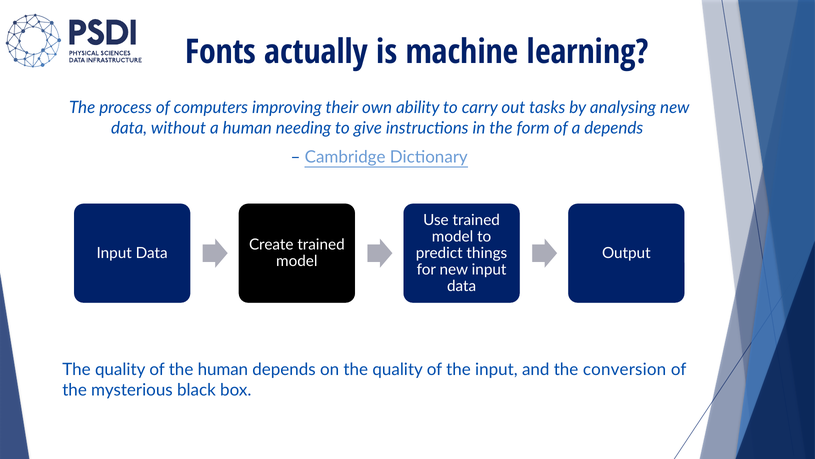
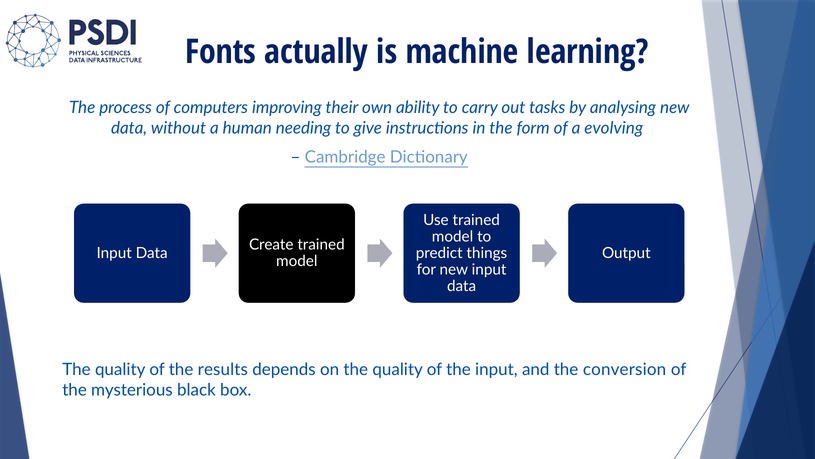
a depends: depends -> evolving (614, 128)
the human: human -> results (223, 369)
